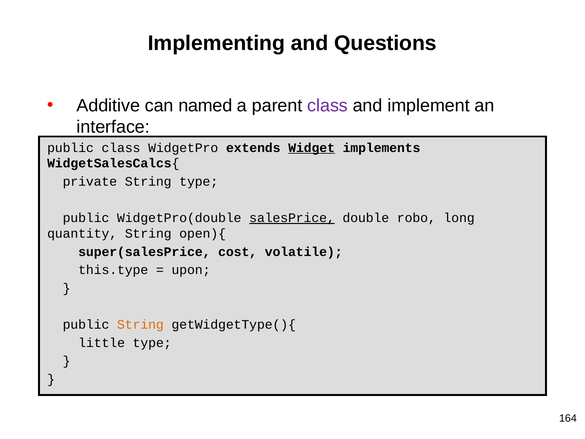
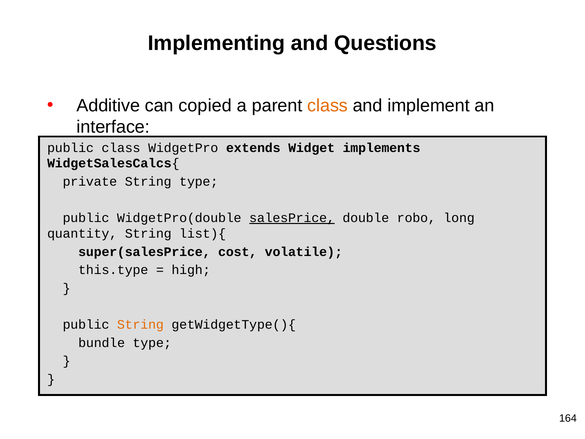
named: named -> copied (205, 105)
class colour: purple -> orange (328, 105)
Widget underline: present -> none (312, 148)
open){: open){ -> list){ (203, 233)
upon: upon -> high (191, 270)
little: little -> bundle (102, 343)
